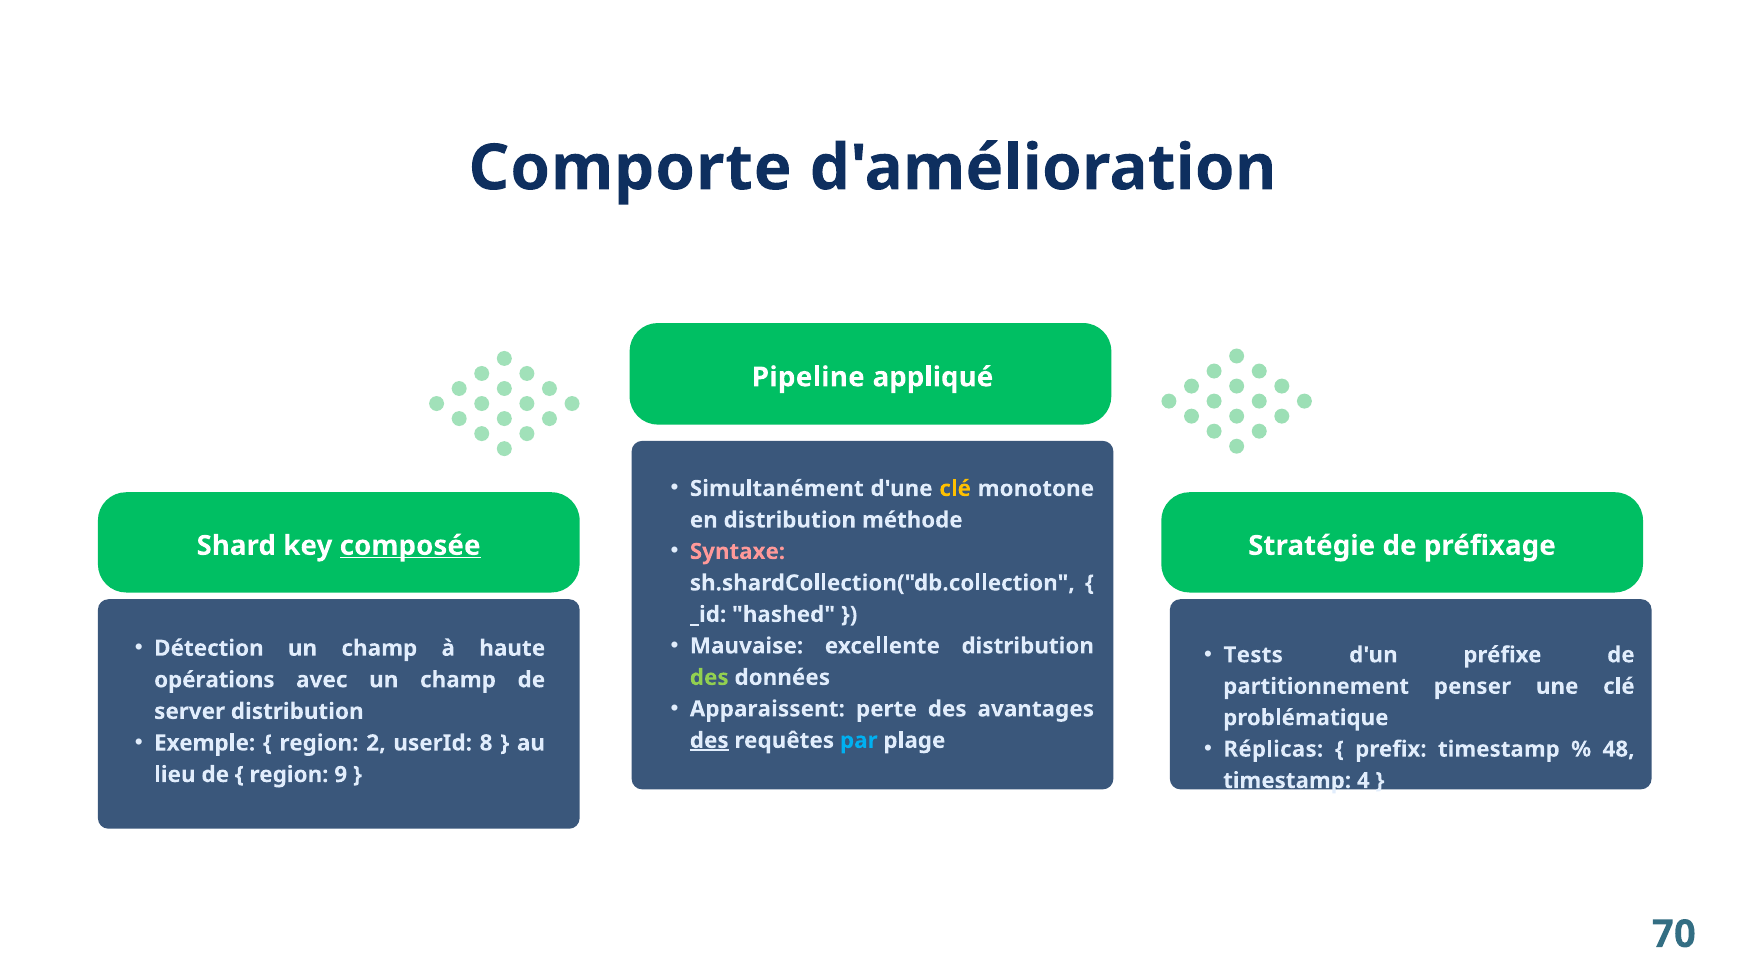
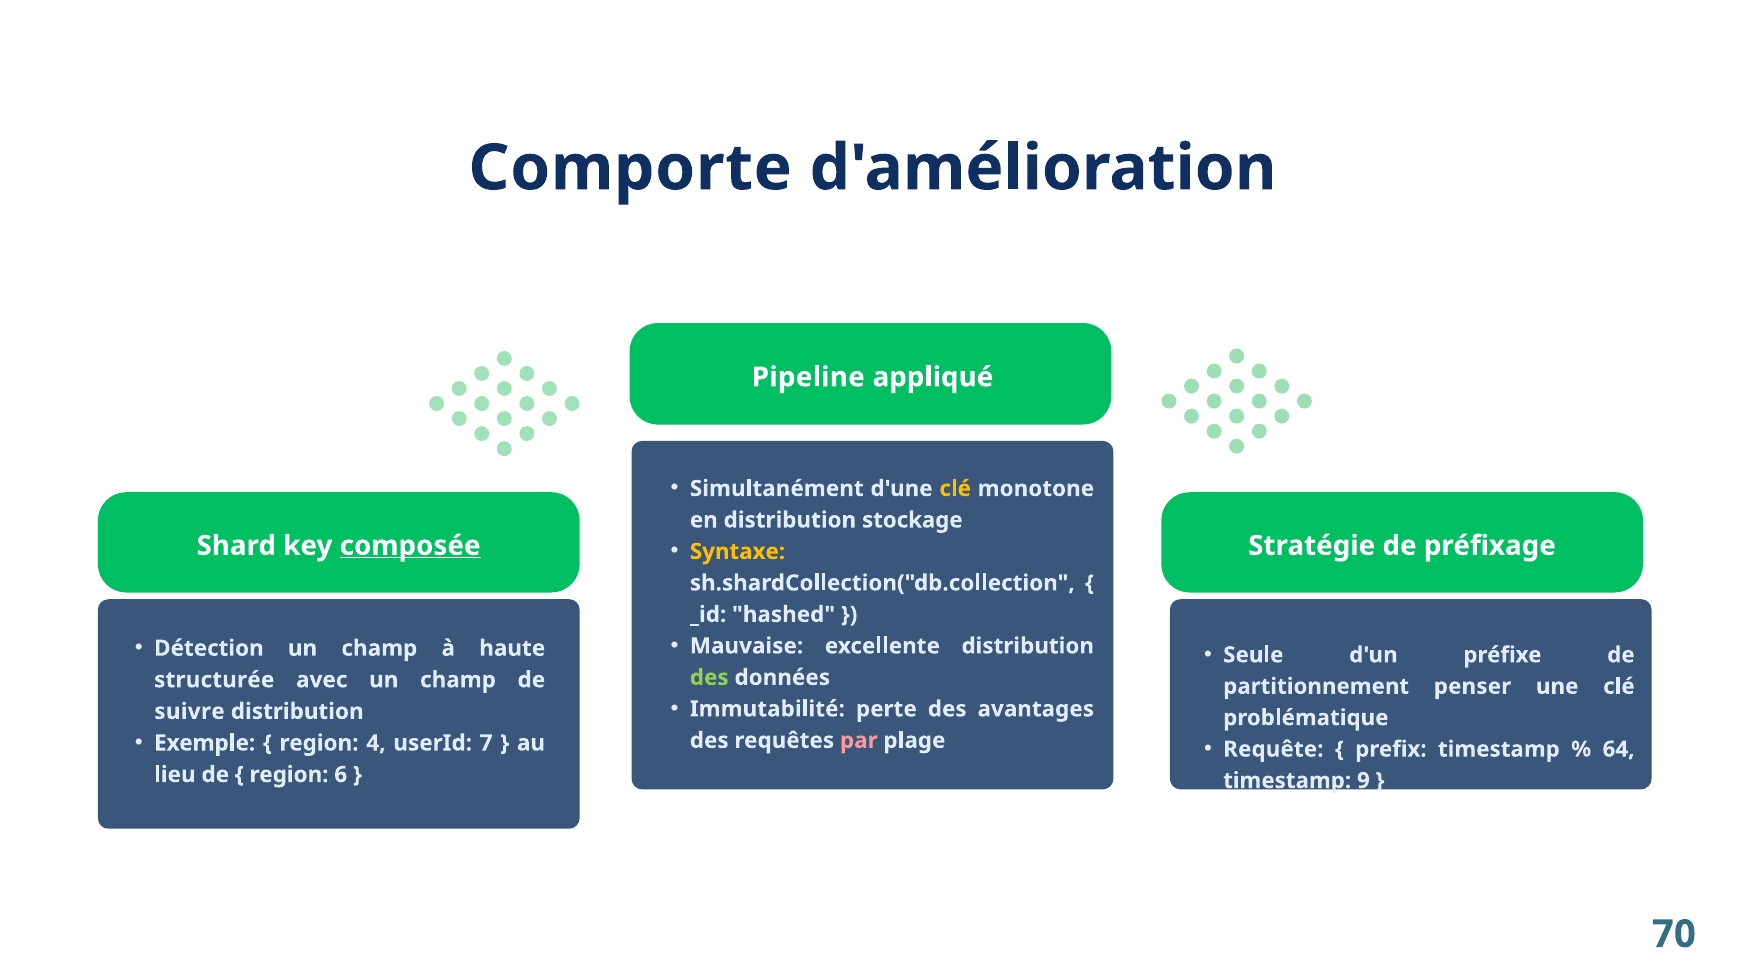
méthode: méthode -> stockage (912, 520)
Syntaxe colour: pink -> yellow (737, 552)
Tests: Tests -> Seule (1253, 655)
opérations: opérations -> structurée (214, 680)
Apparaissent: Apparaissent -> Immutabilité (767, 709)
server: server -> suivre (189, 712)
2: 2 -> 4 (376, 743)
8: 8 -> 7 (486, 743)
des underline: present -> none (709, 741)
par colour: light blue -> pink (859, 741)
Réplicas: Réplicas -> Requête (1273, 749)
48: 48 -> 64 (1619, 749)
9: 9 -> 6 (341, 775)
4: 4 -> 9 (1363, 781)
